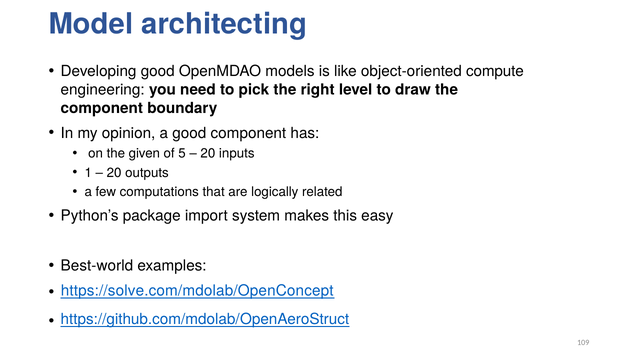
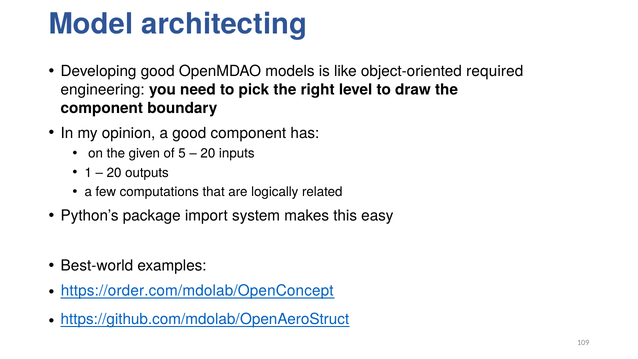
compute: compute -> required (495, 71)
https://solve.com/mdolab/OpenConcept: https://solve.com/mdolab/OpenConcept -> https://order.com/mdolab/OpenConcept (197, 291)
